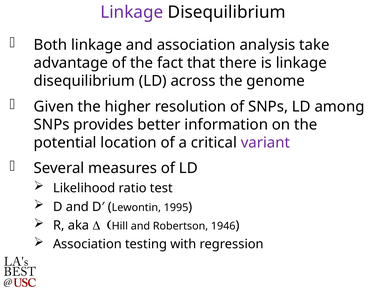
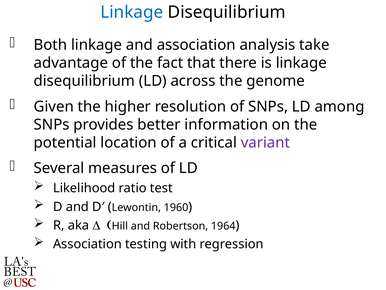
Linkage colour: purple -> blue (132, 12)
1995: 1995 -> 1960 (176, 207)
1946: 1946 -> 1964 (223, 226)
